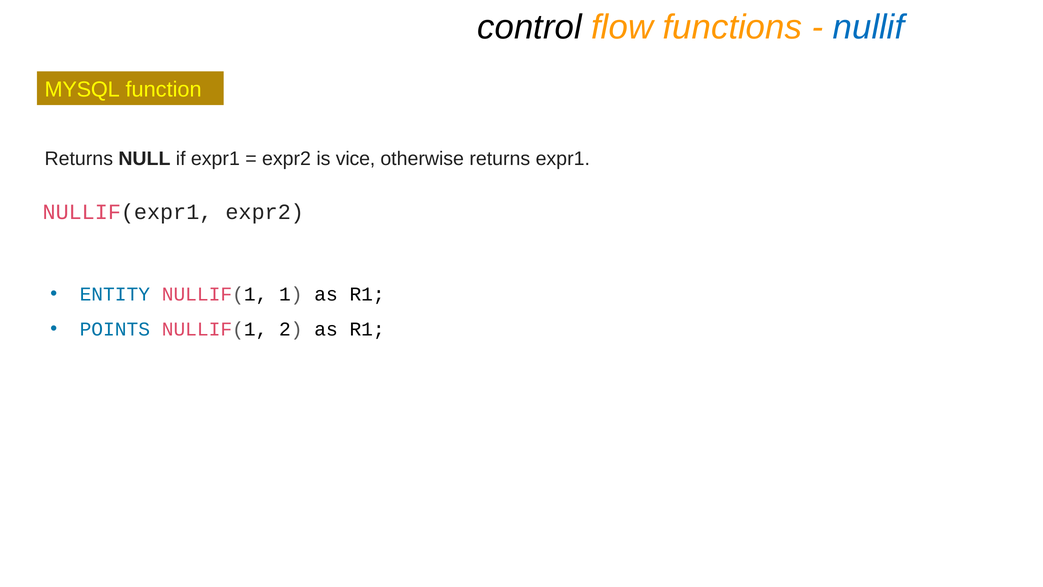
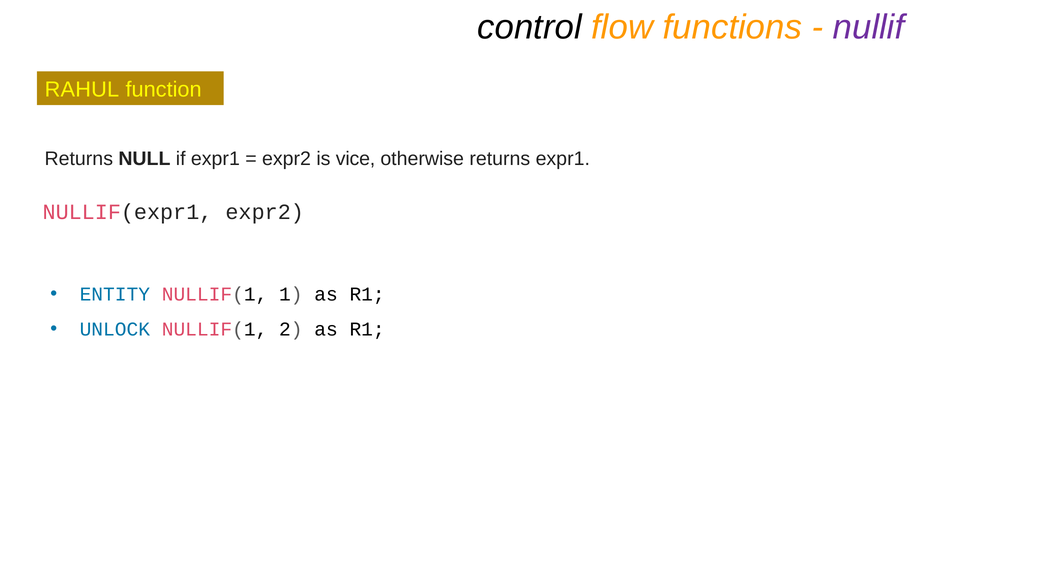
nullif colour: blue -> purple (869, 27)
MYSQL: MYSQL -> RAHUL (82, 90)
POINTS: POINTS -> UNLOCK (115, 329)
